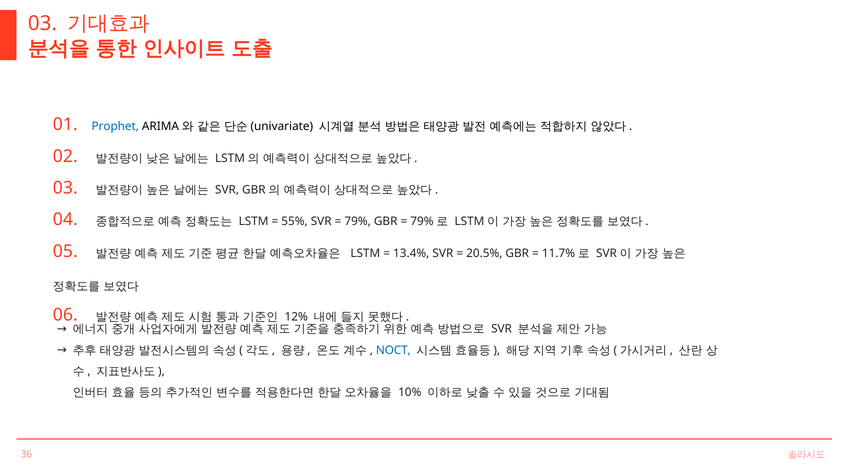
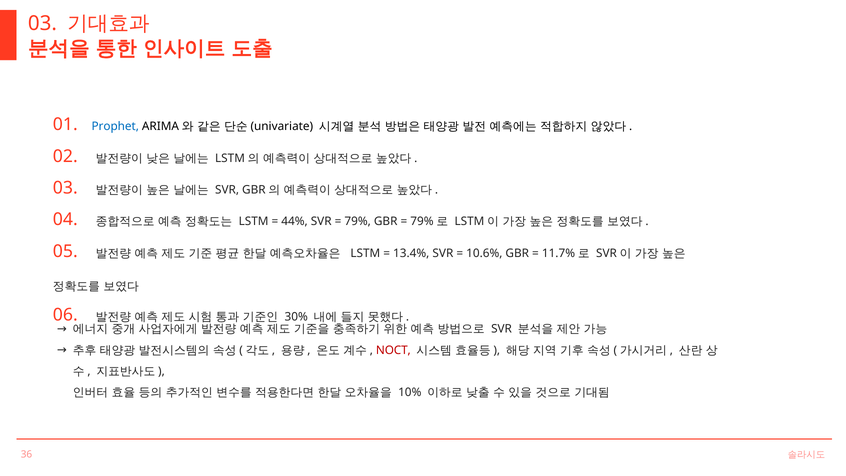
55%: 55% -> 44% (294, 222)
20.5%: 20.5% -> 10.6% (484, 253)
12%: 12% -> 30% (296, 317)
NOCT colour: blue -> red (393, 350)
